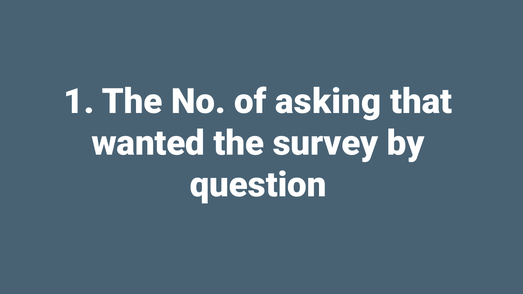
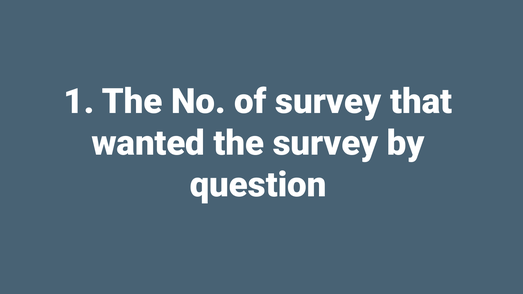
of asking: asking -> survey (328, 102)
